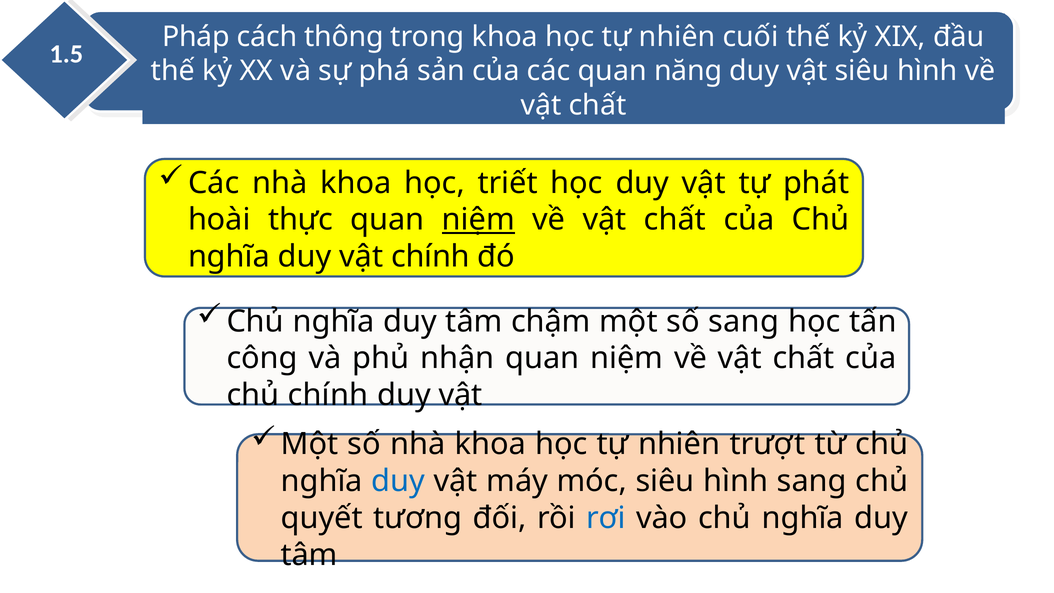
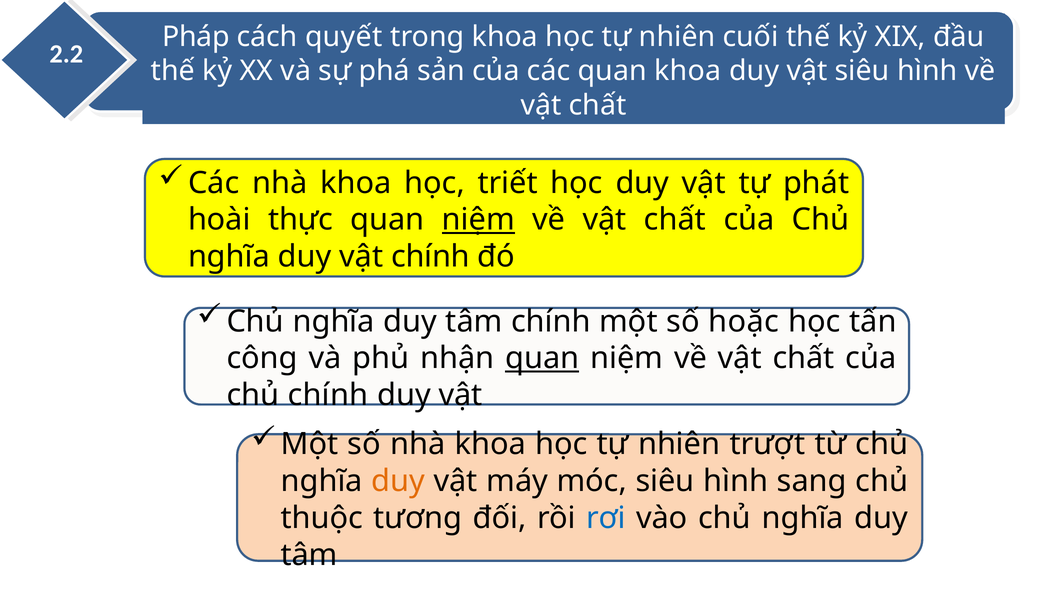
thông: thông -> quyết (344, 37)
1.5: 1.5 -> 2.2 (66, 54)
quan năng: năng -> khoa (688, 71)
tâm chậm: chậm -> chính (551, 321)
số sang: sang -> hoặc (744, 321)
quan underline: none -> present (542, 358)
duy colour: blue -> orange (398, 481)
quyết: quyết -> thuộc (322, 518)
